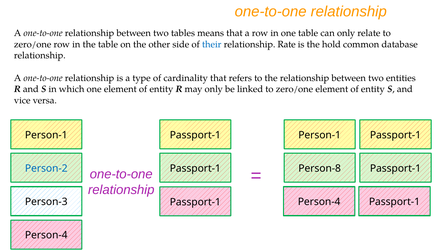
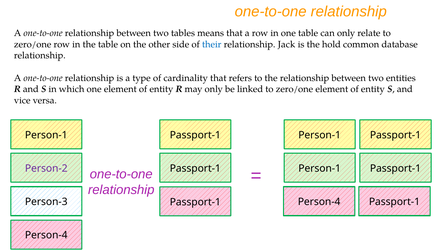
Rate: Rate -> Jack (287, 44)
Person-2 colour: blue -> purple (46, 168)
Person-8: Person-8 -> Person-1 (320, 168)
